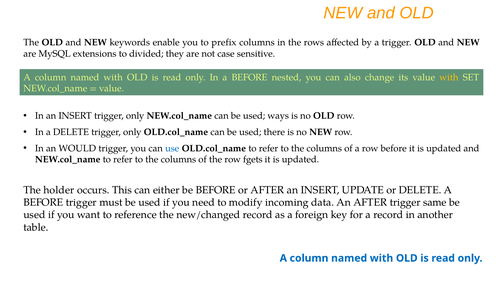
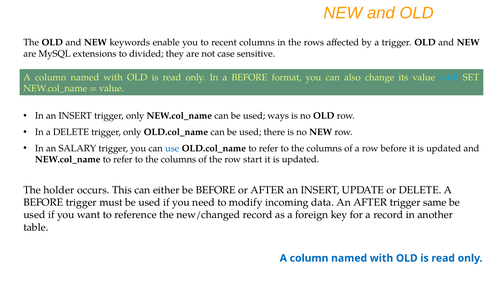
prefix: prefix -> recent (224, 42)
nested: nested -> format (287, 77)
with colour: yellow -> light blue (449, 77)
WOULD: WOULD -> SALARY (77, 148)
fgets: fgets -> start (253, 160)
